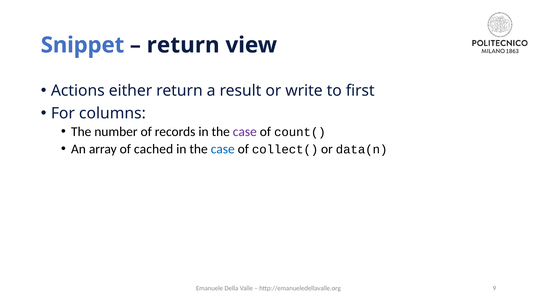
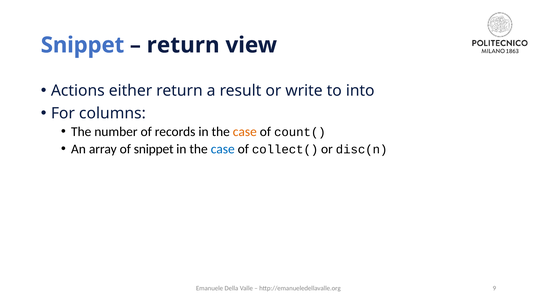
first: first -> into (360, 91)
case colour: purple -> orange (245, 132)
of cached: cached -> snippet (154, 149)
data(n: data(n -> disc(n (362, 149)
